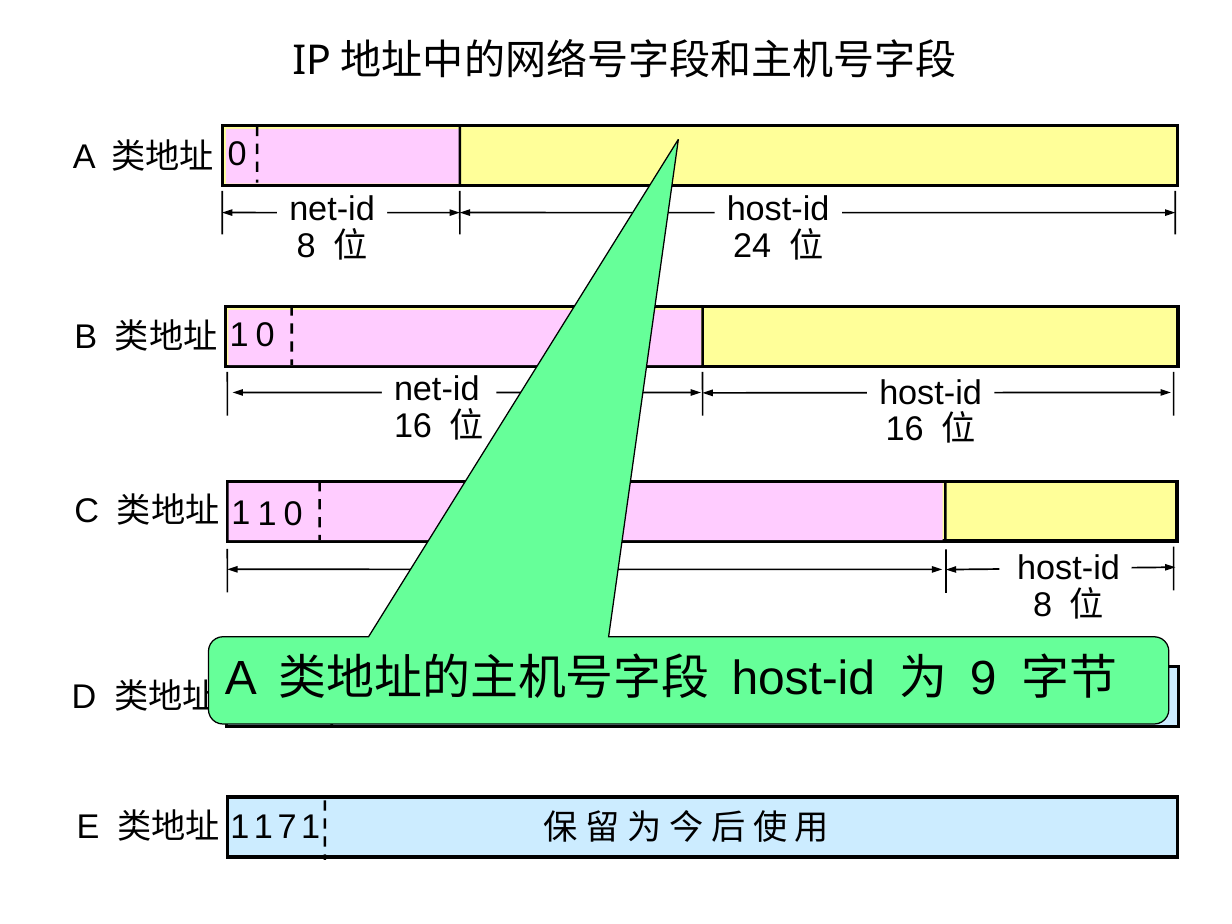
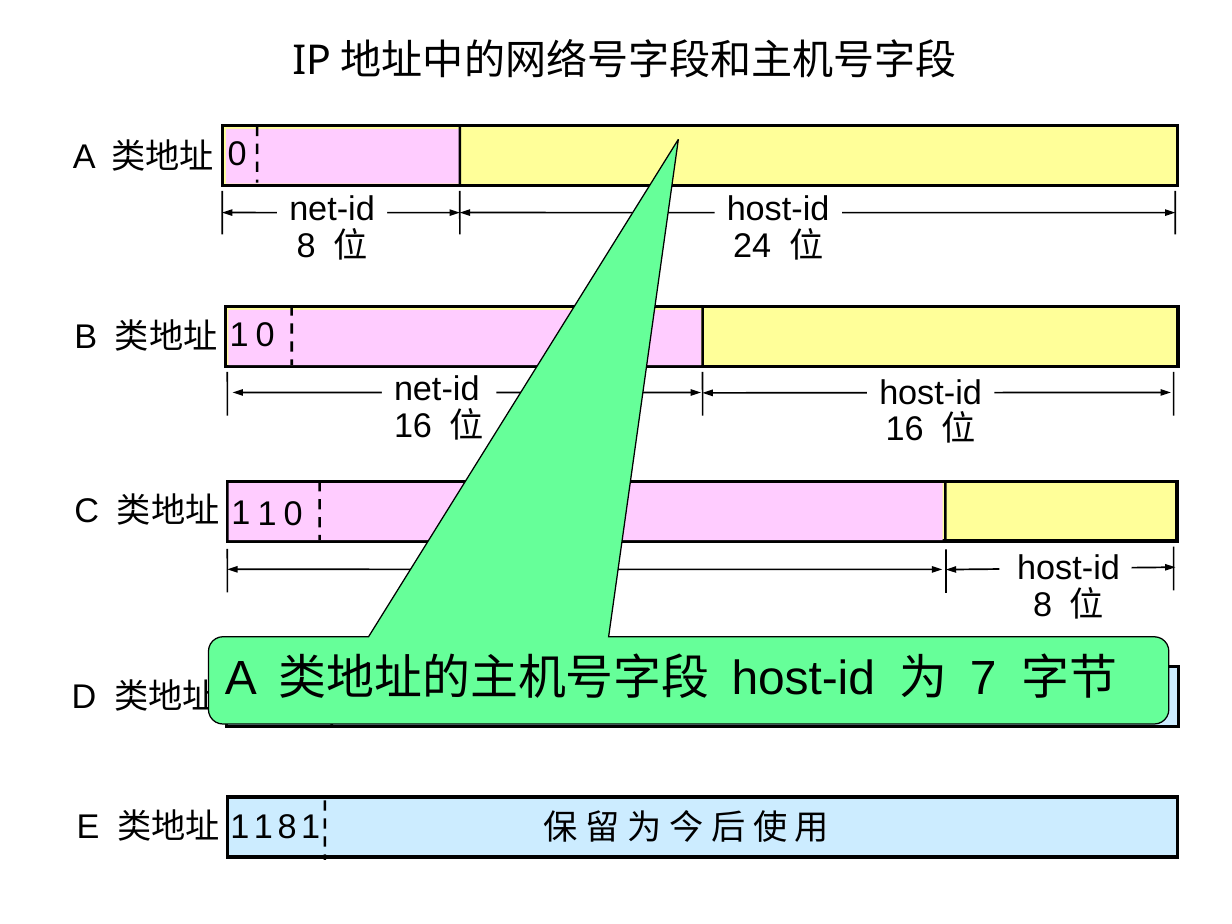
9: 9 -> 7 (983, 679)
1 7: 7 -> 8 (287, 827)
